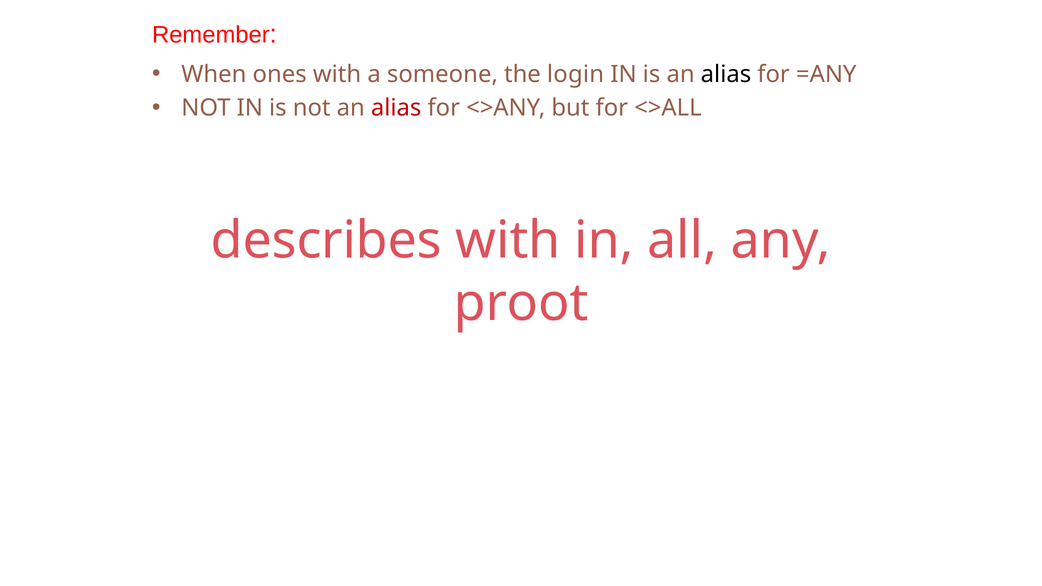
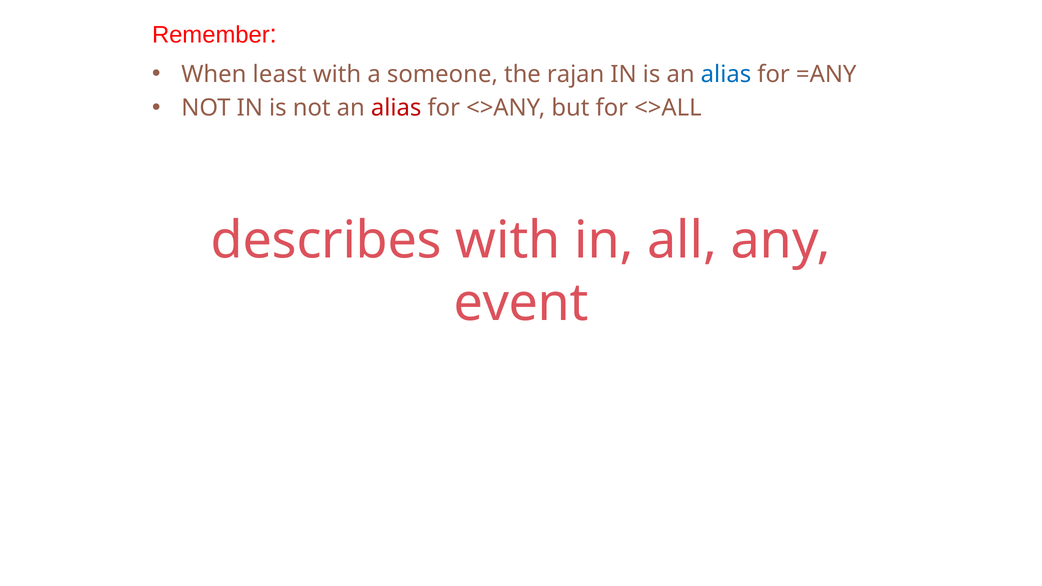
ones: ones -> least (280, 74)
login: login -> rajan (576, 74)
alias colour: black -> blue (726, 74)
proot: proot -> event (521, 303)
